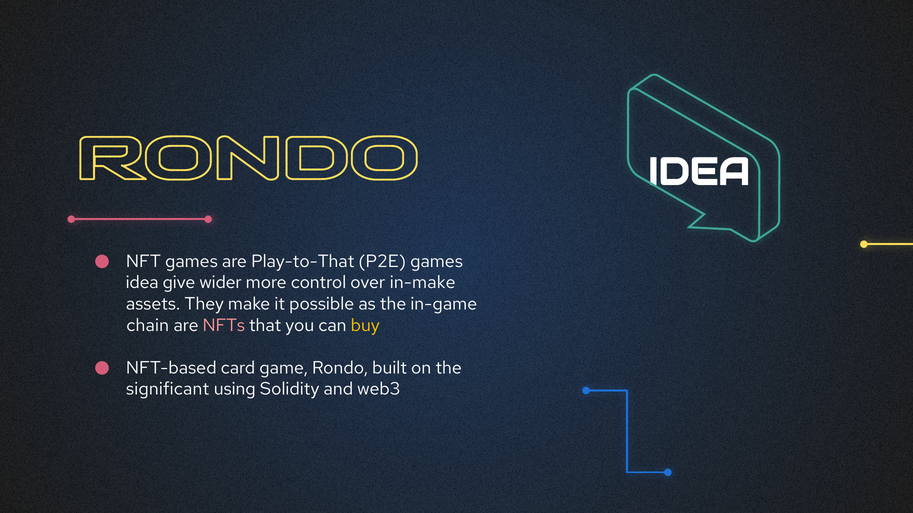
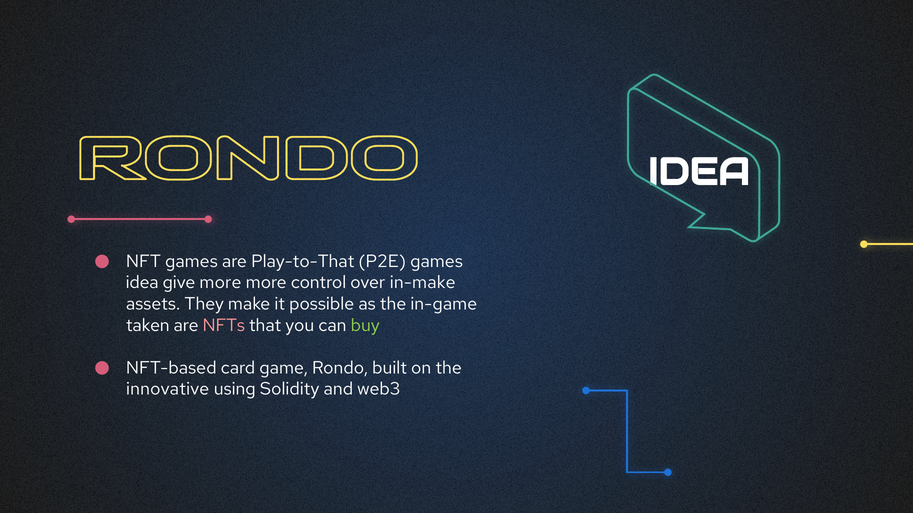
give wider: wider -> more (220, 283)
chain: chain -> taken (148, 326)
buy colour: yellow -> light green (365, 326)
significant: significant -> innovative (168, 390)
